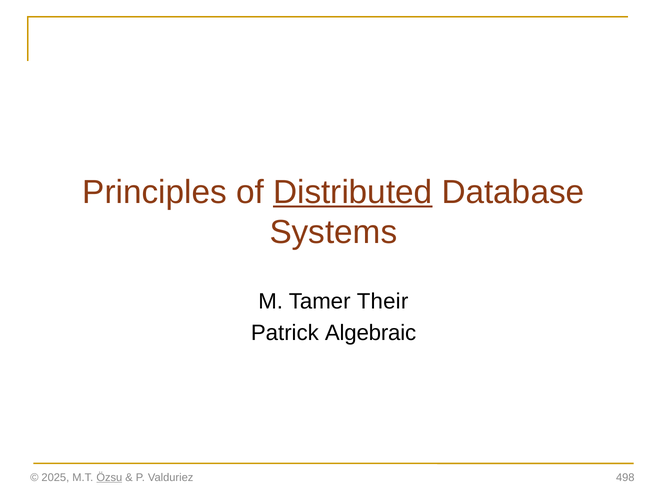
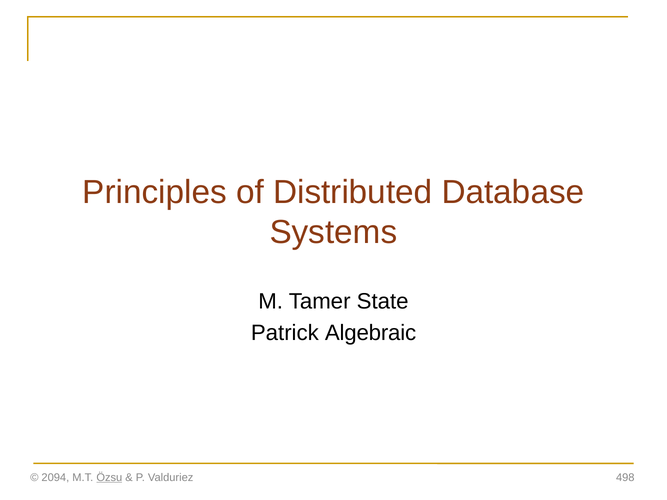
Distributed underline: present -> none (353, 192)
Their: Their -> State (383, 302)
2025: 2025 -> 2094 (55, 478)
